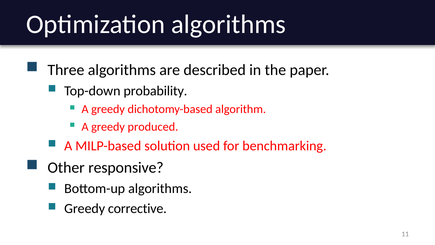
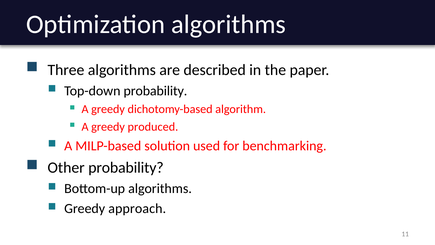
Other responsive: responsive -> probability (126, 167)
corrective: corrective -> approach (137, 208)
